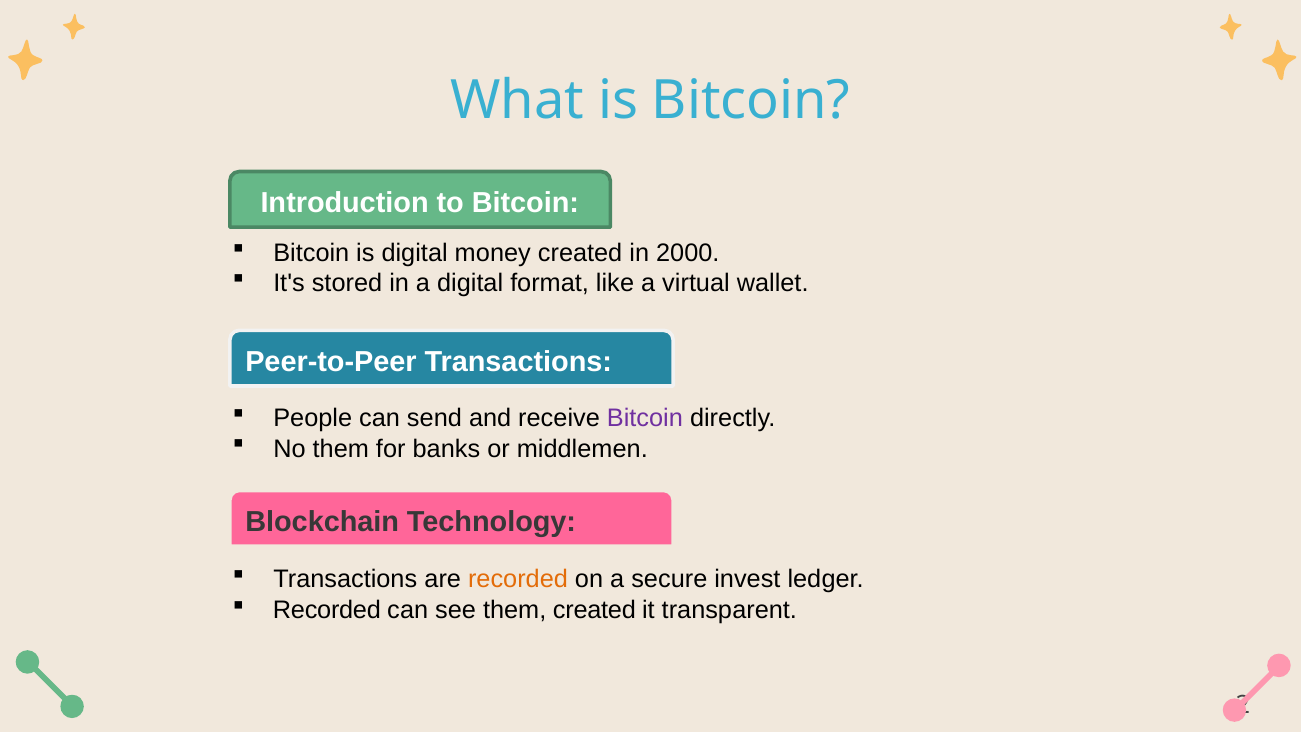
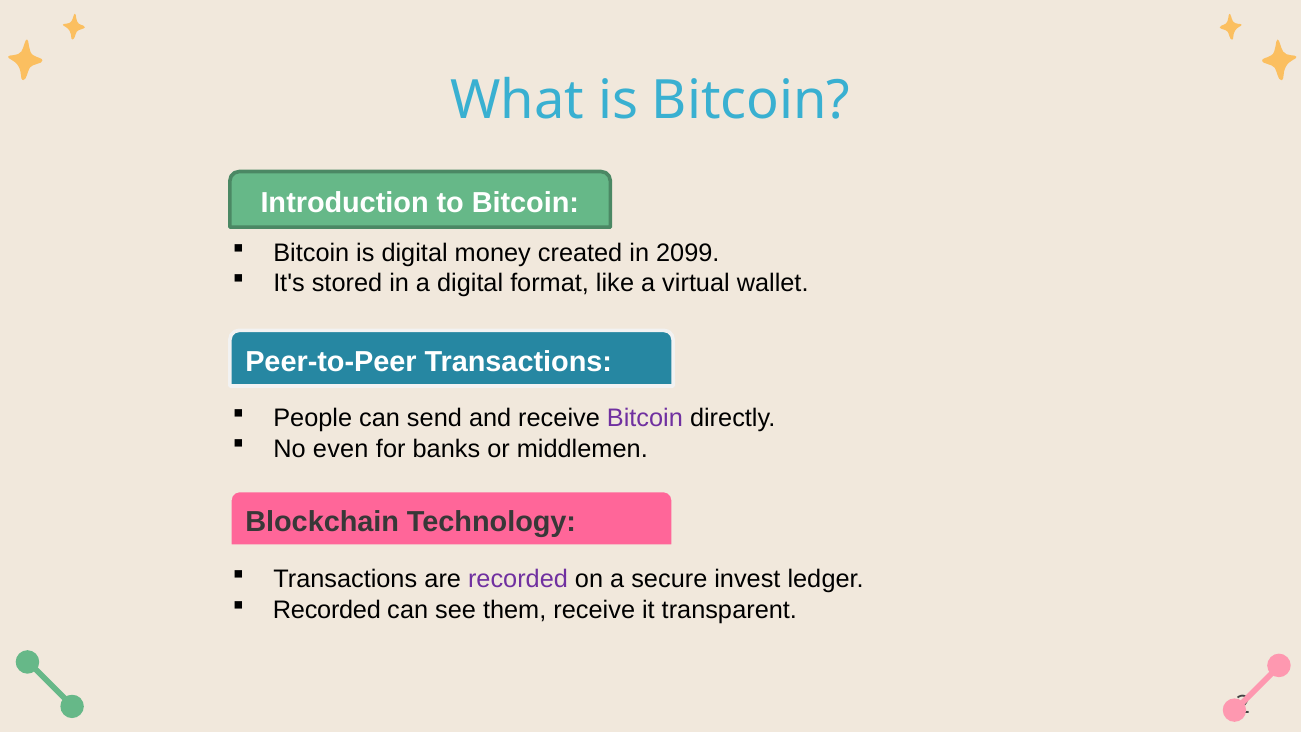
2000: 2000 -> 2099 (688, 253)
No them: them -> even (341, 449)
recorded colour: orange -> purple (518, 579)
them created: created -> receive (594, 610)
